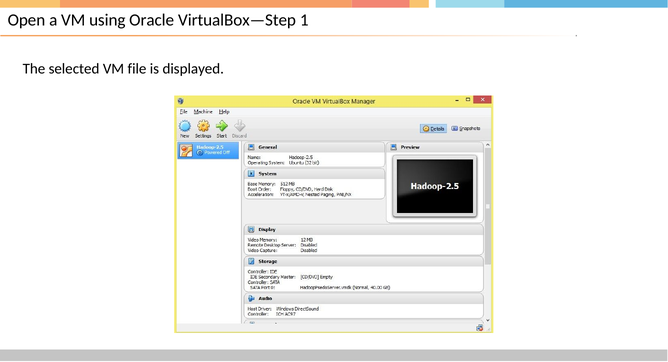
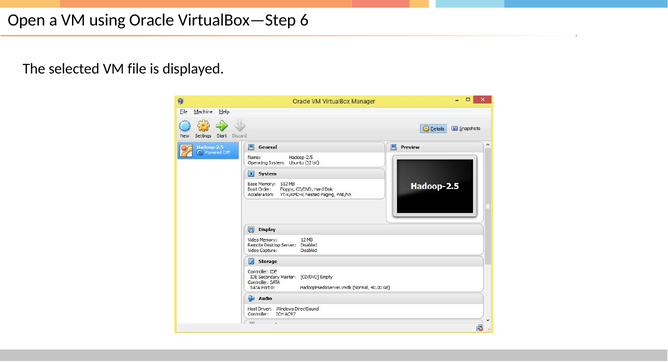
1: 1 -> 6 (304, 20)
